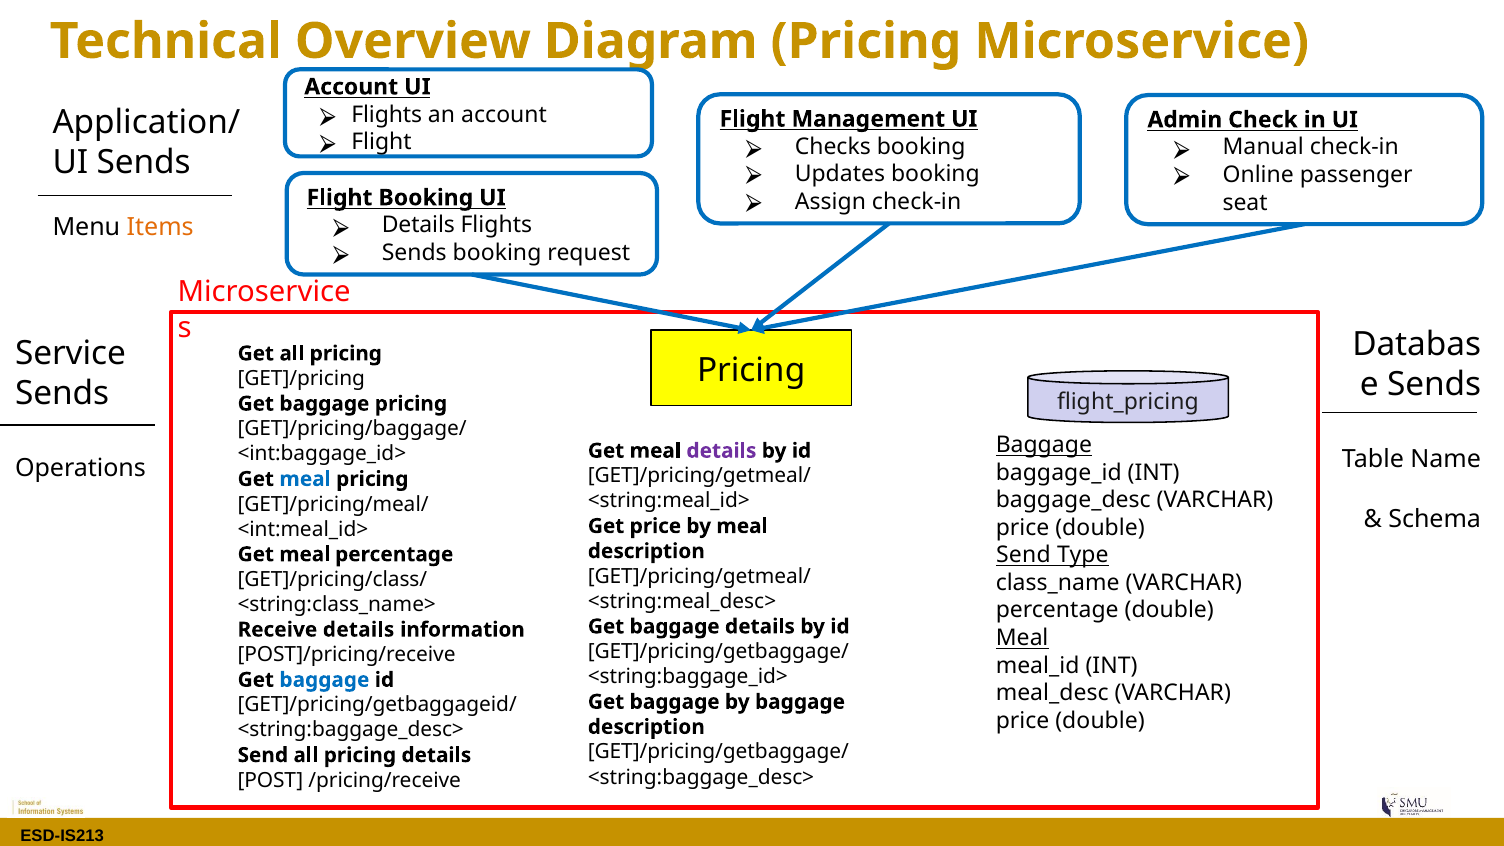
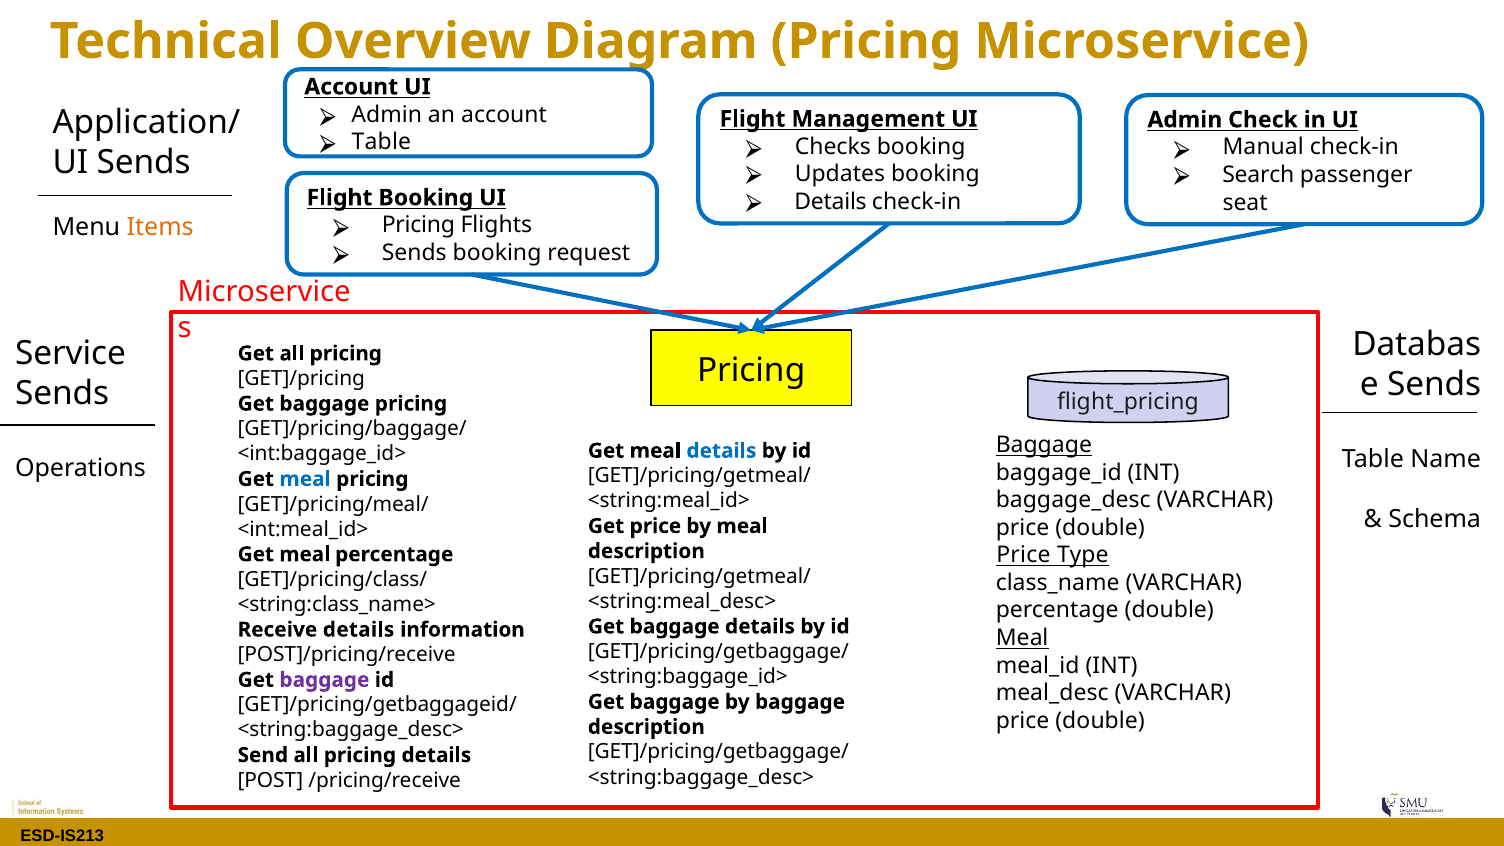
Flights: Flights -> Admin (387, 114)
Flight: Flight -> Table (381, 142)
Online: Online -> Search (1258, 175)
Assign: Assign -> Details (831, 202)
Details: Details -> Pricing (418, 225)
details colour: purple -> blue (721, 451)
Send: Send -> Price (1023, 555)
baggage colour: blue -> purple (324, 680)
